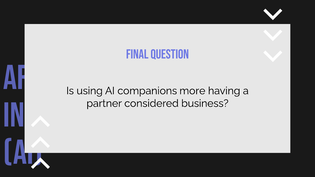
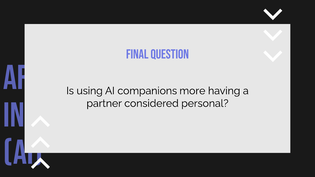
business: business -> personal (205, 103)
